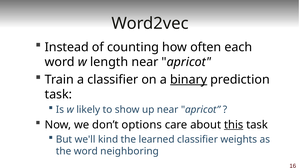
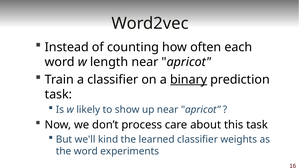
options: options -> process (142, 125)
this underline: present -> none (234, 125)
neighboring: neighboring -> experiments (130, 151)
